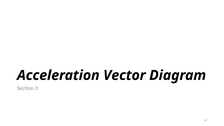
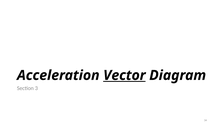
Vector underline: none -> present (124, 75)
